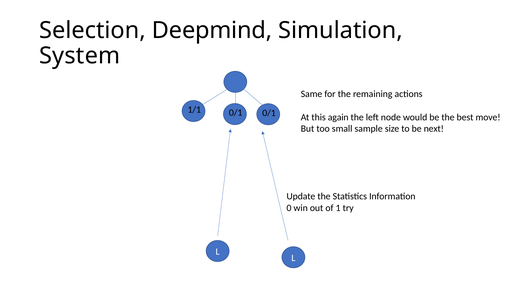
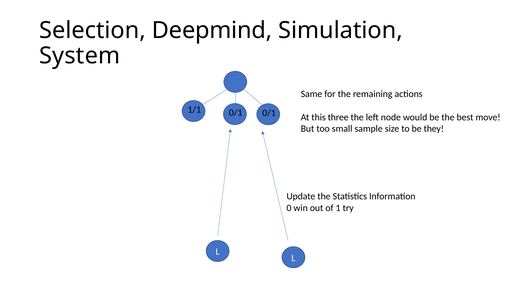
again: again -> three (338, 117)
next: next -> they (434, 129)
